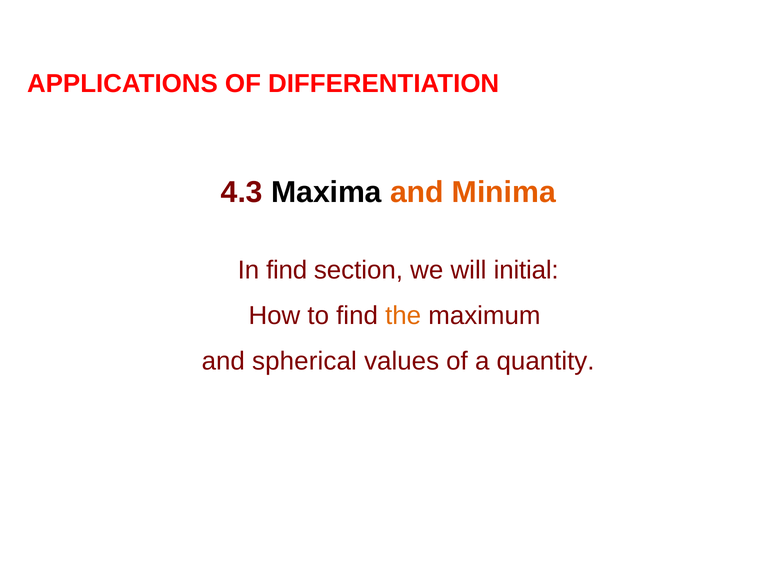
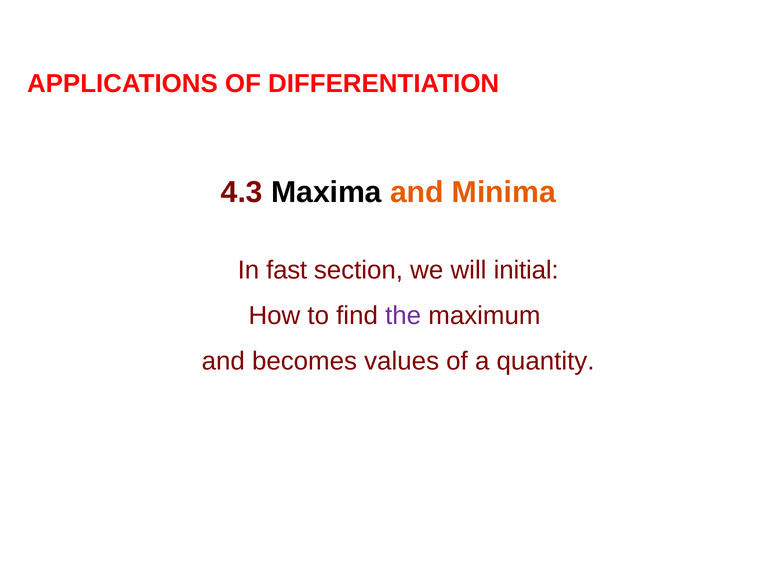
In find: find -> fast (287, 270)
the colour: orange -> purple (403, 316)
spherical: spherical -> becomes (305, 361)
